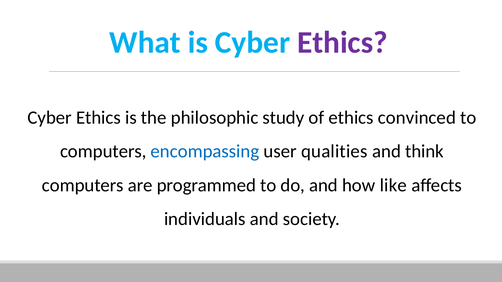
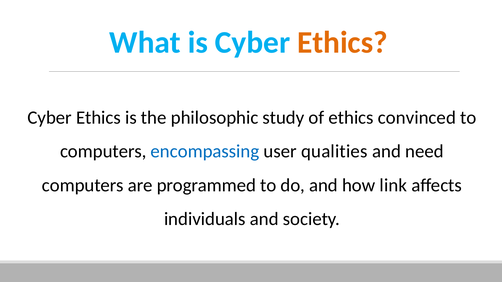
Ethics colour: purple -> orange (342, 42)
think: think -> need (425, 152)
like: like -> link (393, 185)
